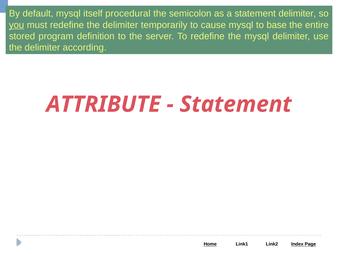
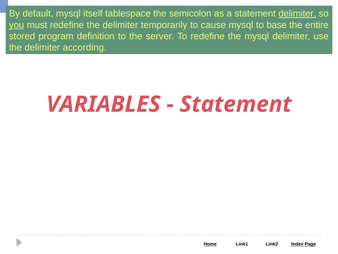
procedural: procedural -> tablespace (128, 14)
delimiter underline: none -> present (297, 14)
ATTRIBUTE: ATTRIBUTE -> VARIABLES (103, 104)
